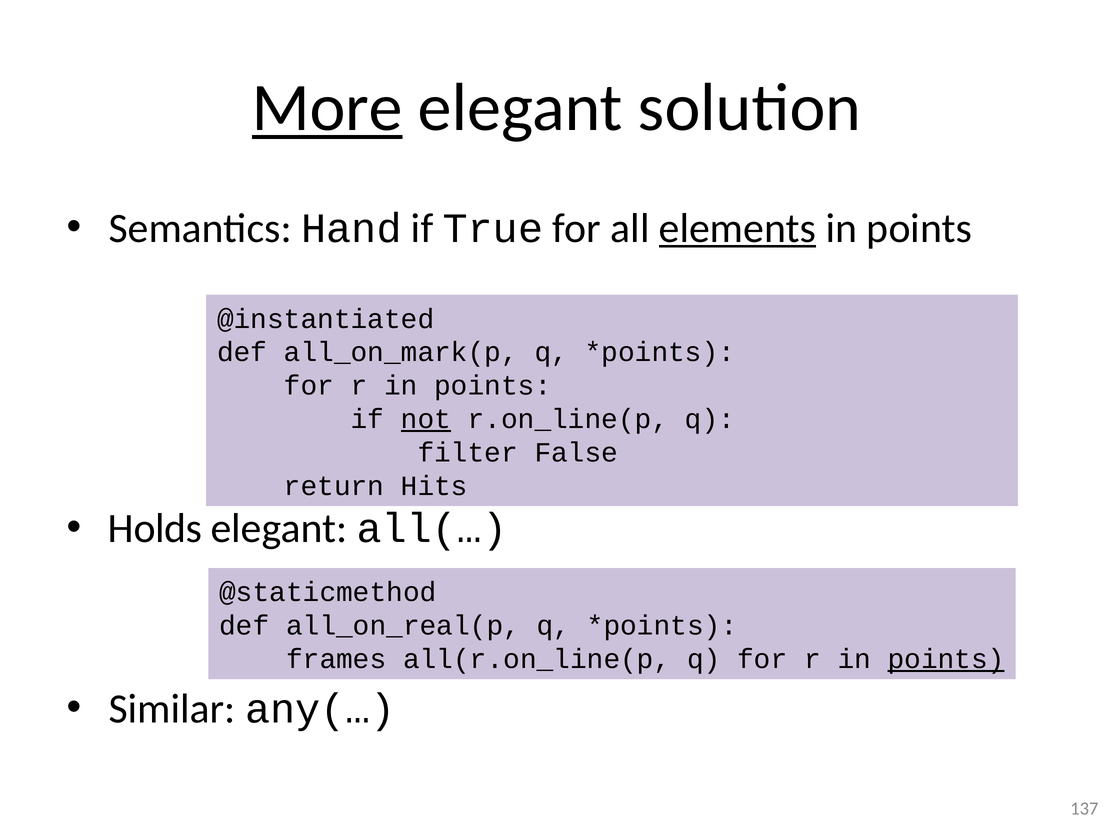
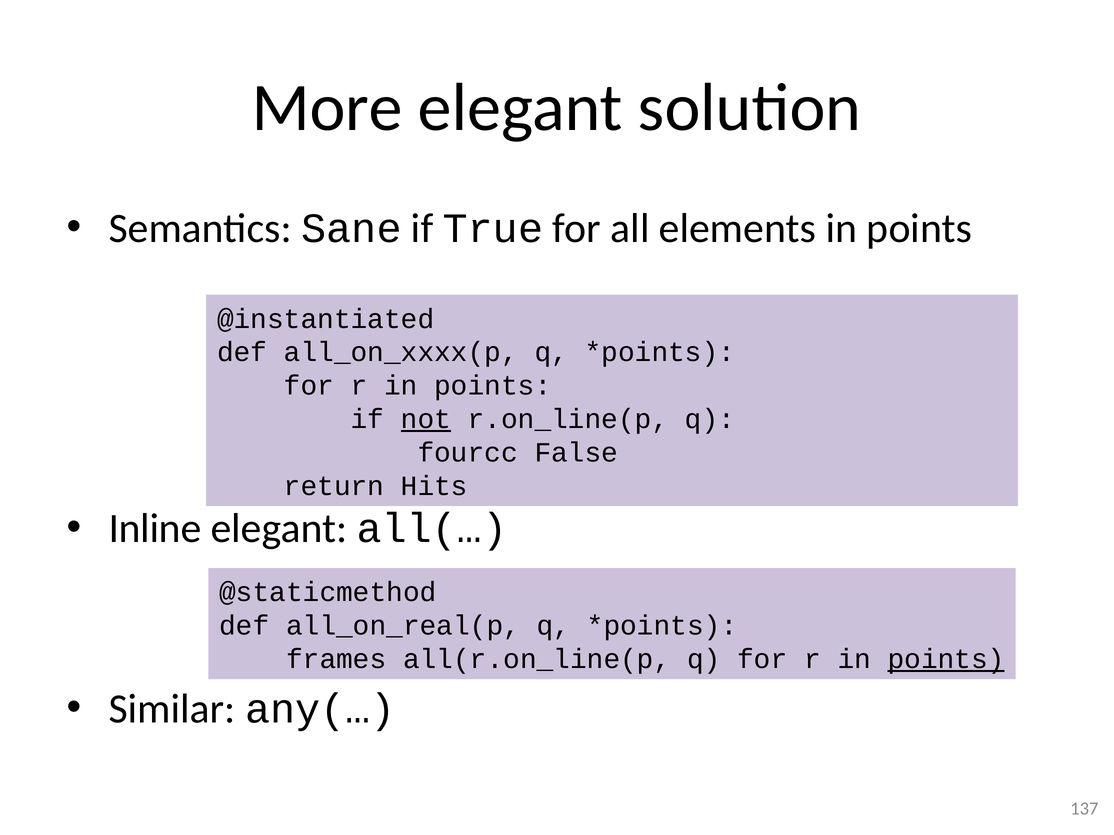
More underline: present -> none (327, 108)
Hand: Hand -> Sane (351, 229)
elements underline: present -> none (738, 229)
all_on_mark(p: all_on_mark(p -> all_on_xxxx(p (401, 352)
filter: filter -> fourcc (468, 453)
Holds: Holds -> Inline (155, 529)
